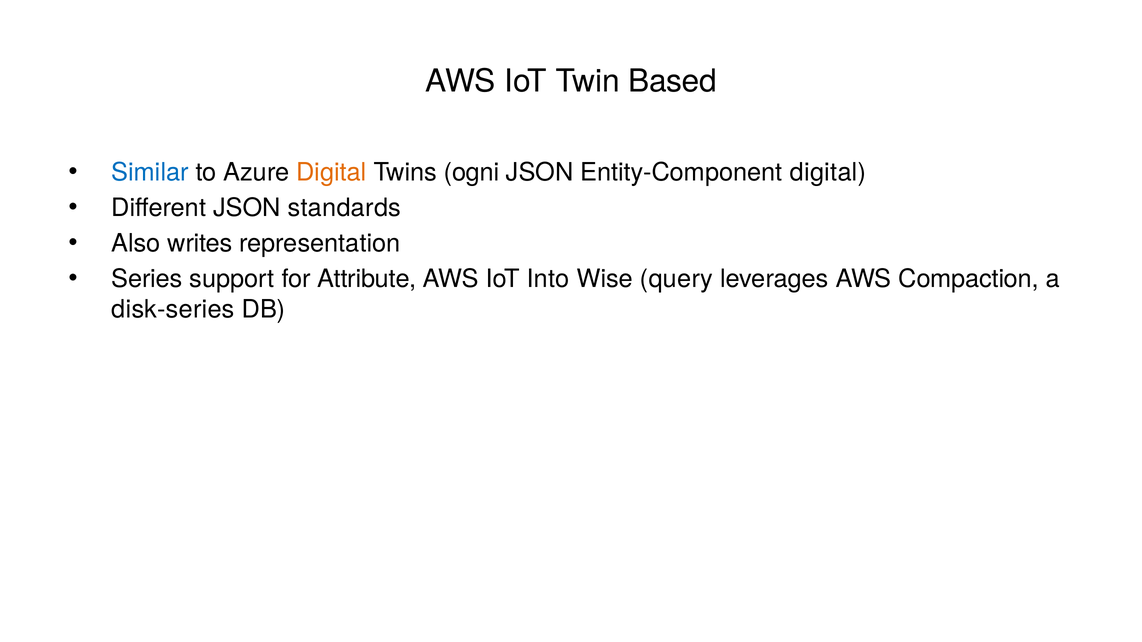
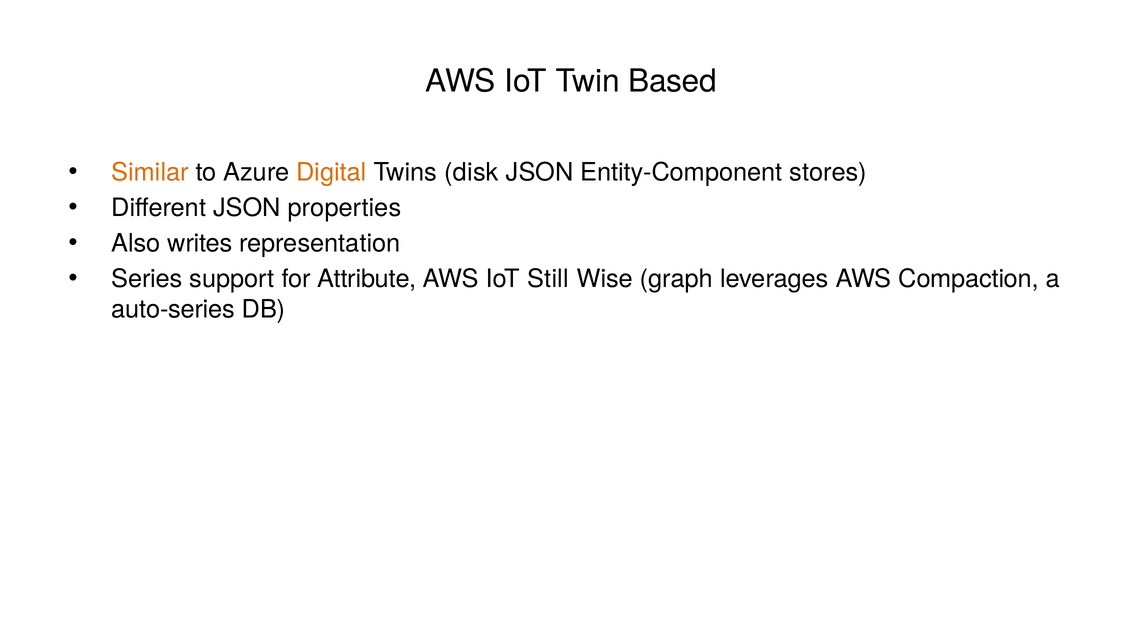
Similar colour: blue -> orange (150, 173)
ogni: ogni -> disk (471, 173)
Entity-Component digital: digital -> stores (828, 173)
standards: standards -> properties (344, 208)
Into: Into -> Still (548, 279)
query: query -> graph (676, 279)
disk-series: disk-series -> auto-series (173, 310)
